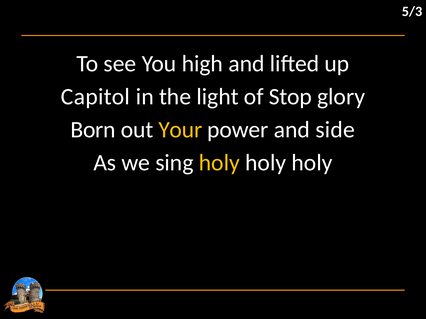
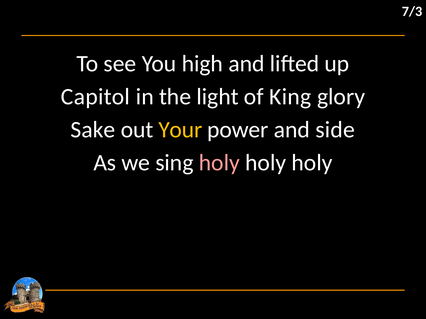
5/3: 5/3 -> 7/3 (412, 12)
Stop: Stop -> King (290, 97)
Born: Born -> Sake (93, 130)
holy colour: yellow -> pink (219, 163)
